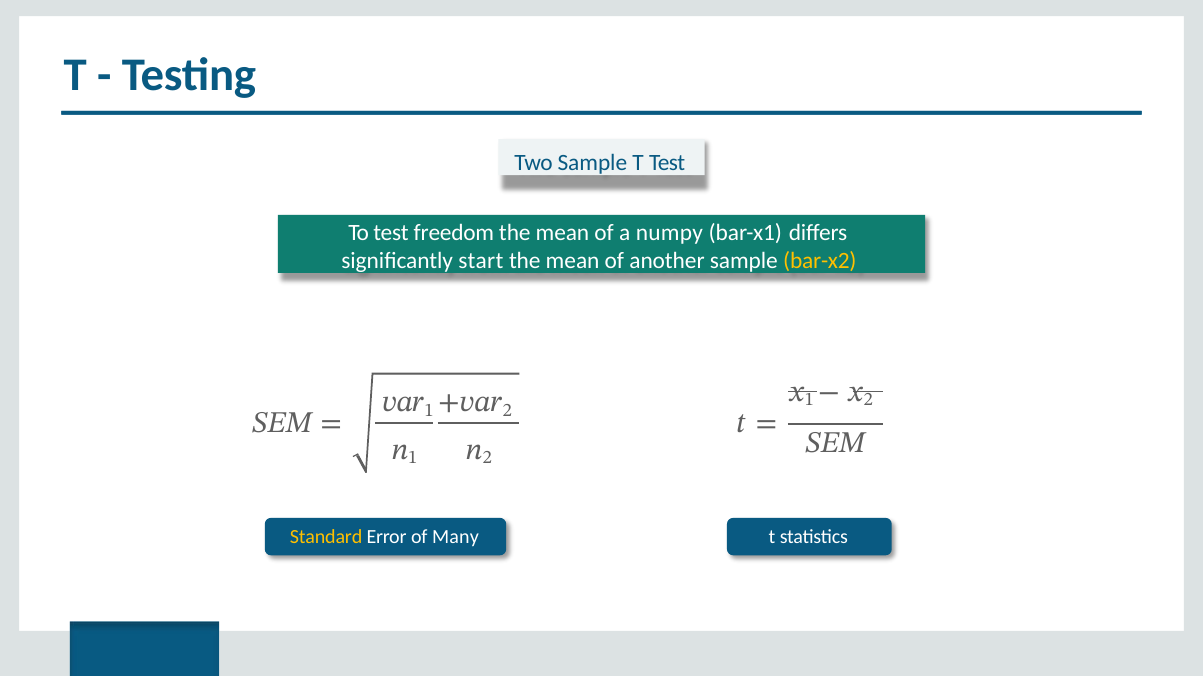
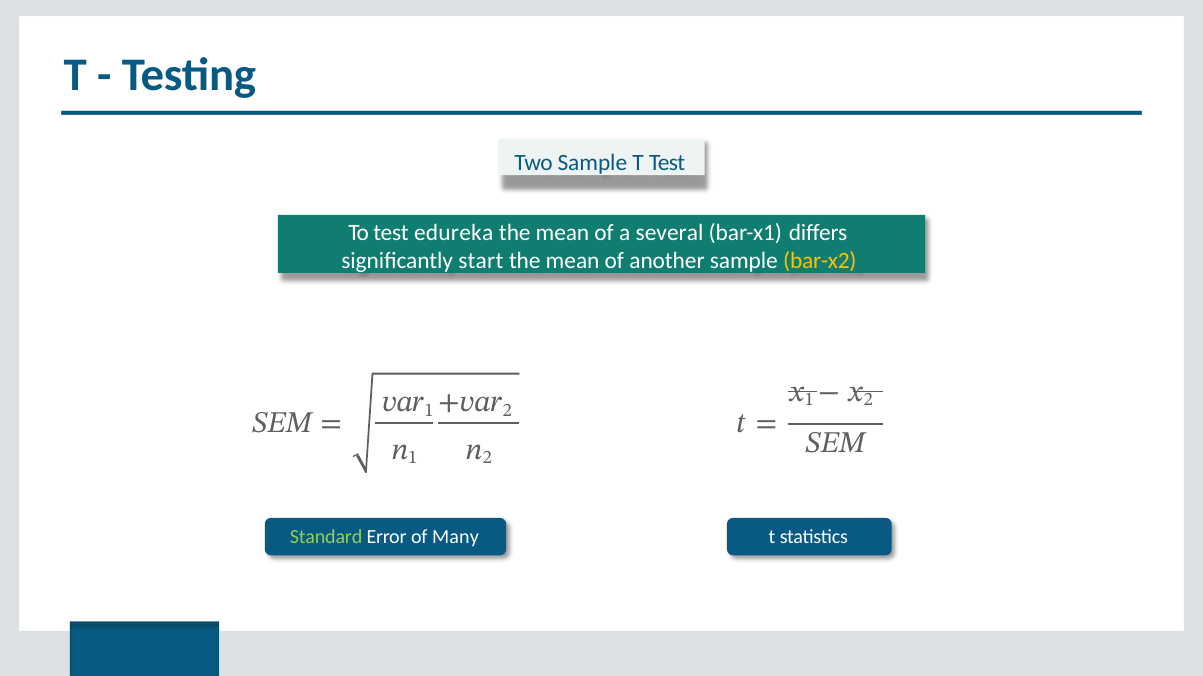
freedom: freedom -> edureka (454, 233)
numpy: numpy -> several (670, 233)
Standard colour: yellow -> light green (326, 538)
